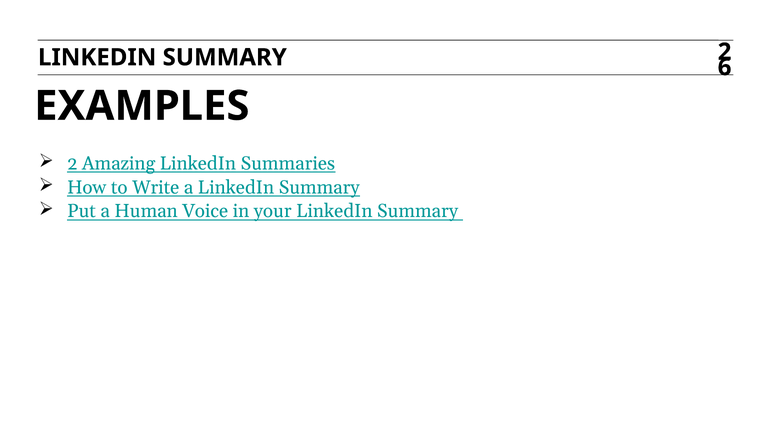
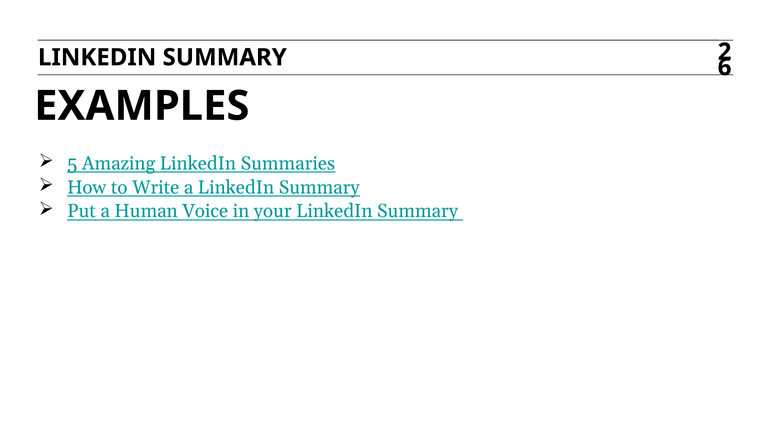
2: 2 -> 5 (72, 164)
